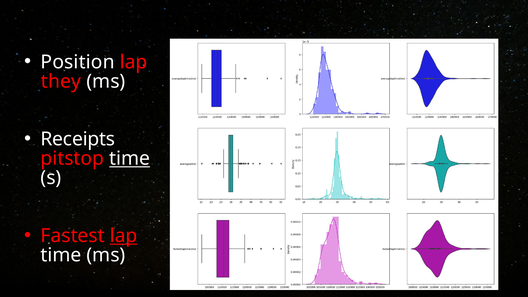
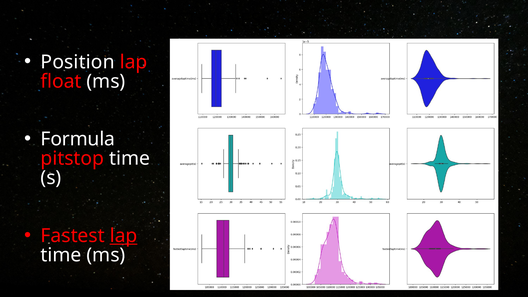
they: they -> float (61, 81)
Receipts: Receipts -> Formula (78, 139)
time underline: present -> none (130, 159)
